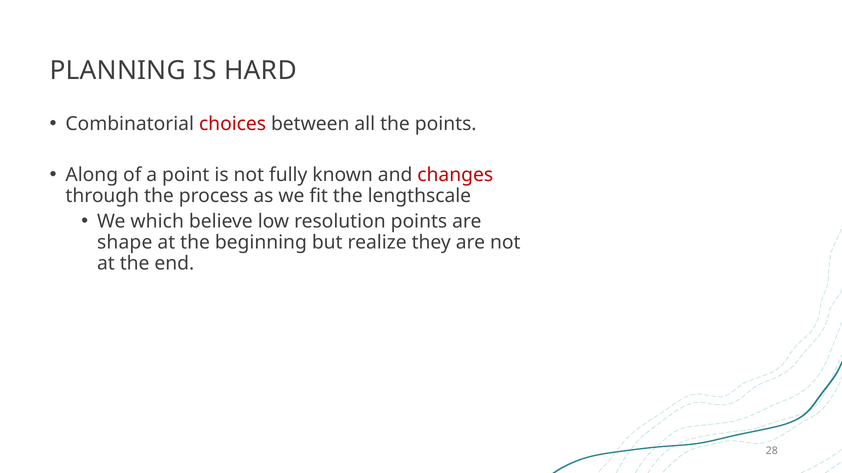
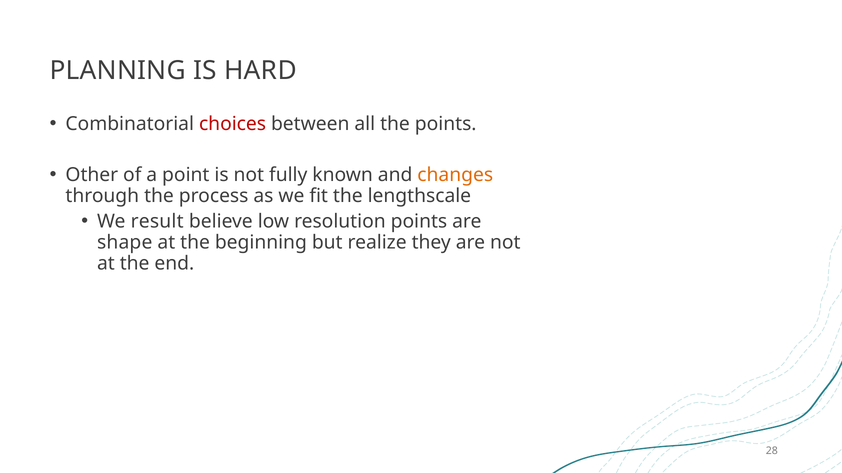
Along: Along -> Other (92, 175)
changes colour: red -> orange (455, 175)
which: which -> result (157, 222)
